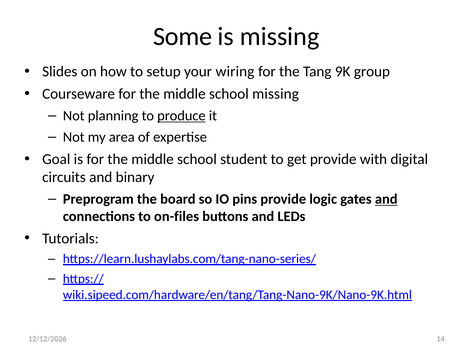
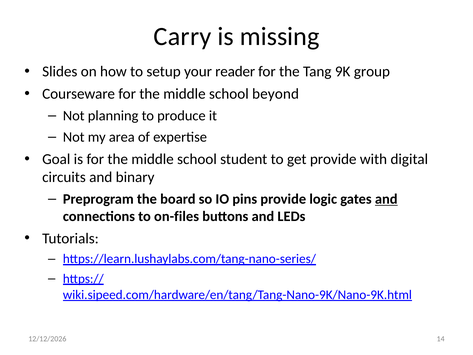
Some: Some -> Carry (182, 37)
wiring: wiring -> reader (235, 72)
school missing: missing -> beyond (276, 94)
produce underline: present -> none (181, 116)
